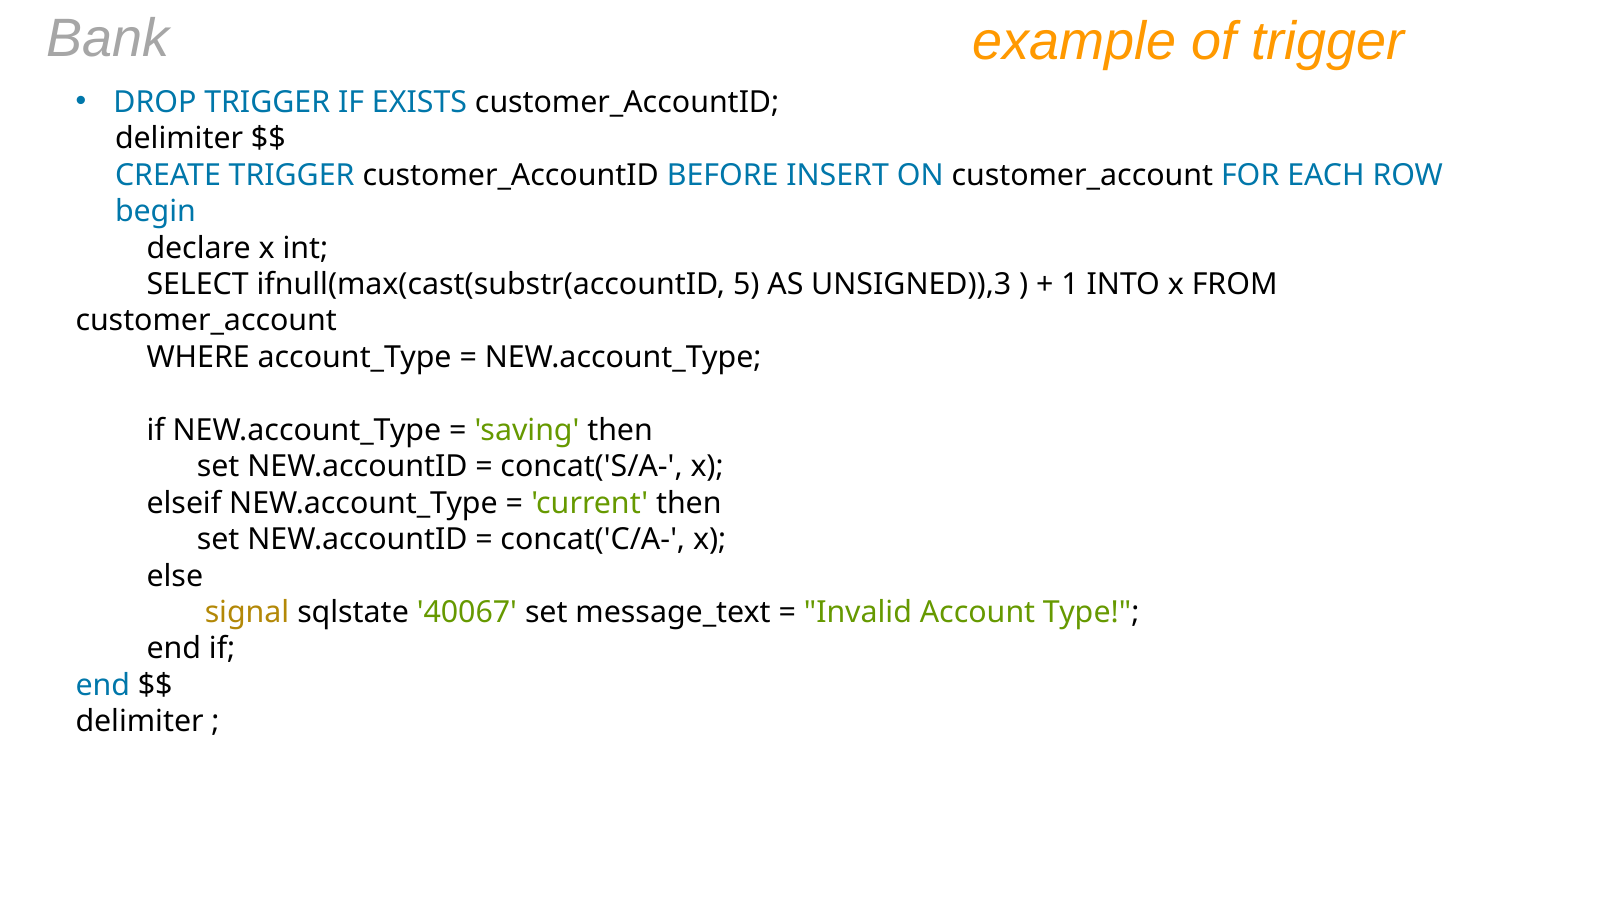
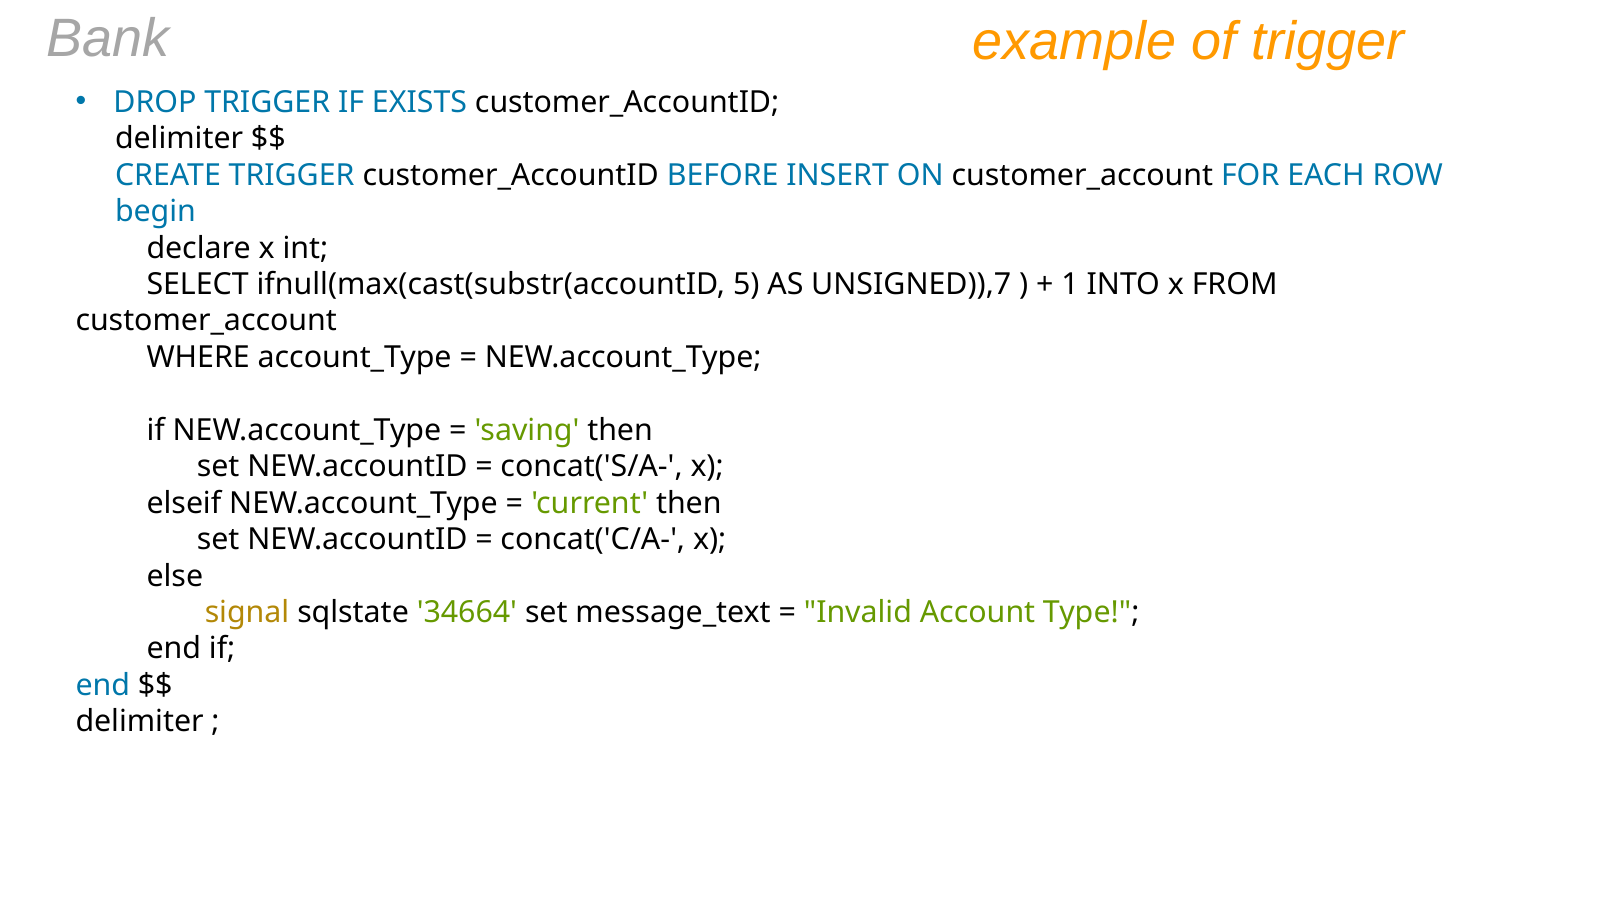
UNSIGNED)),3: UNSIGNED)),3 -> UNSIGNED)),7 (911, 284)
40067: 40067 -> 34664 (467, 612)
